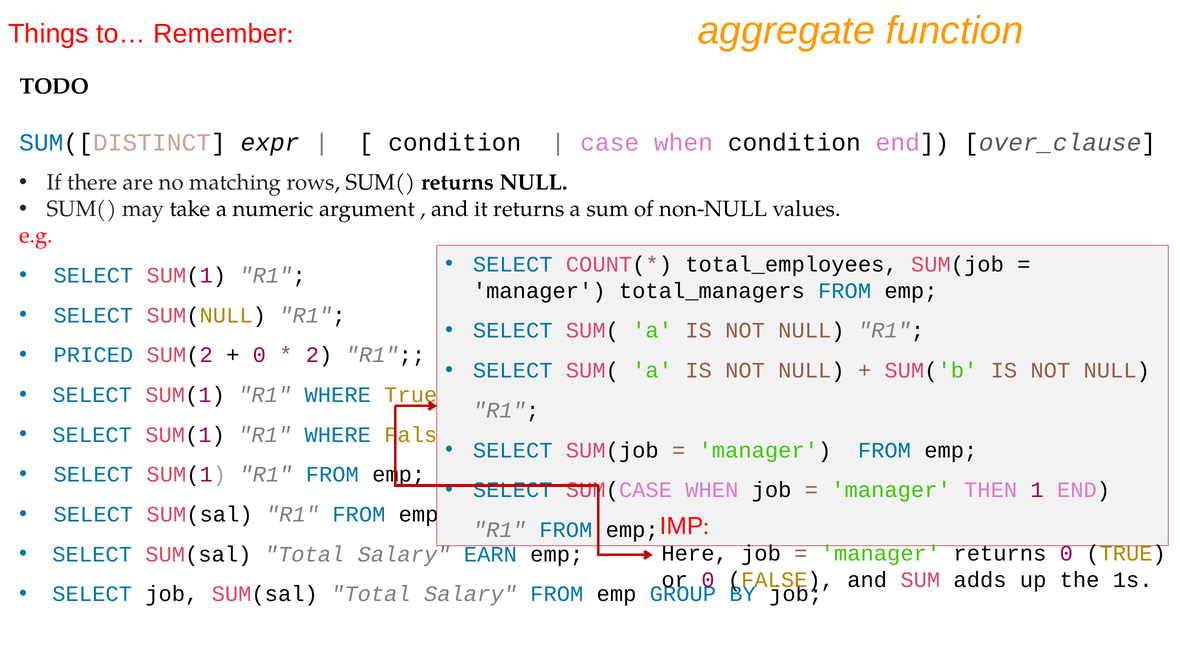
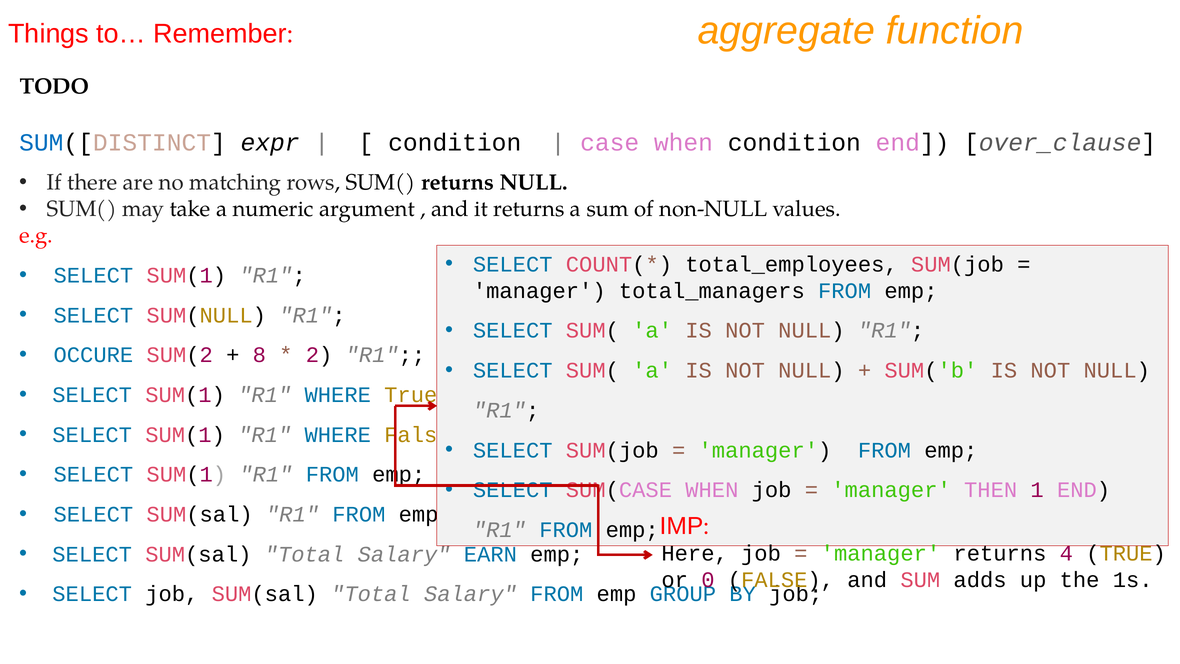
PRICED: PRICED -> OCCURE (93, 355)
0: 0 -> 8 (259, 355)
returns 0: 0 -> 4 (1066, 553)
